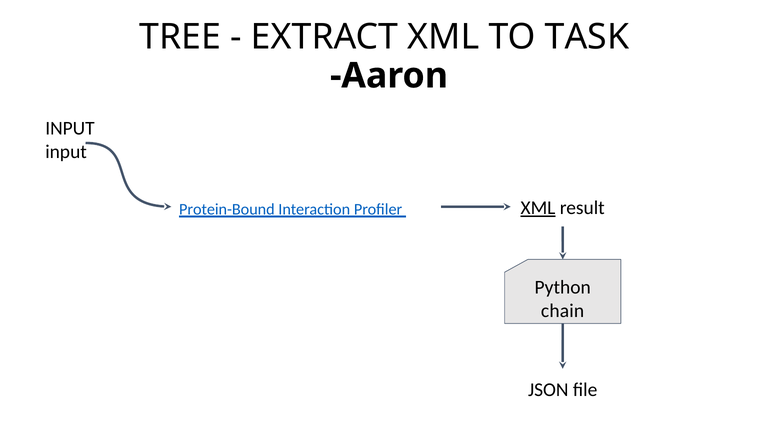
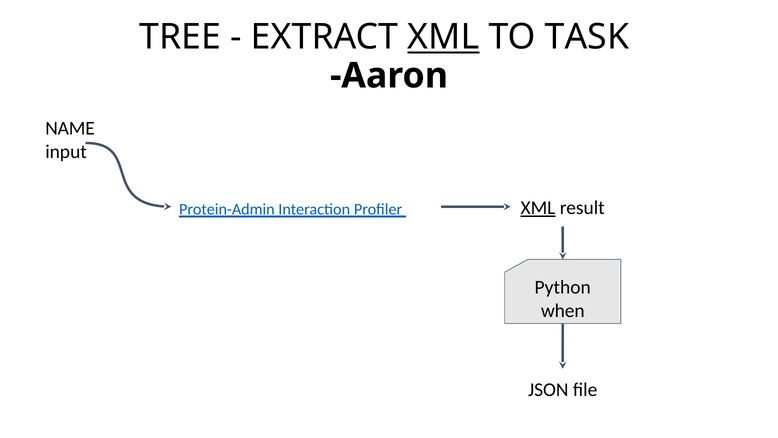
XML underline: none -> present (443, 37)
INPUT: INPUT -> NAME (70, 128)
Protein-Bound: Protein-Bound -> Protein-Admin (227, 209)
chain: chain -> when (563, 311)
